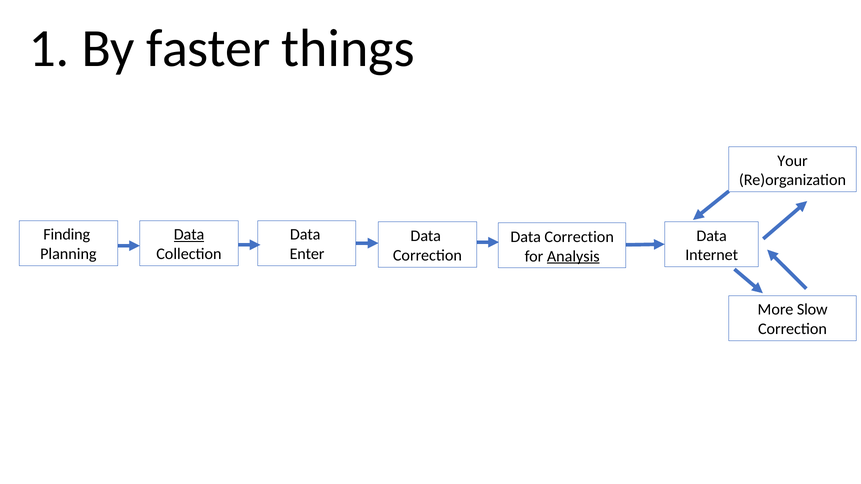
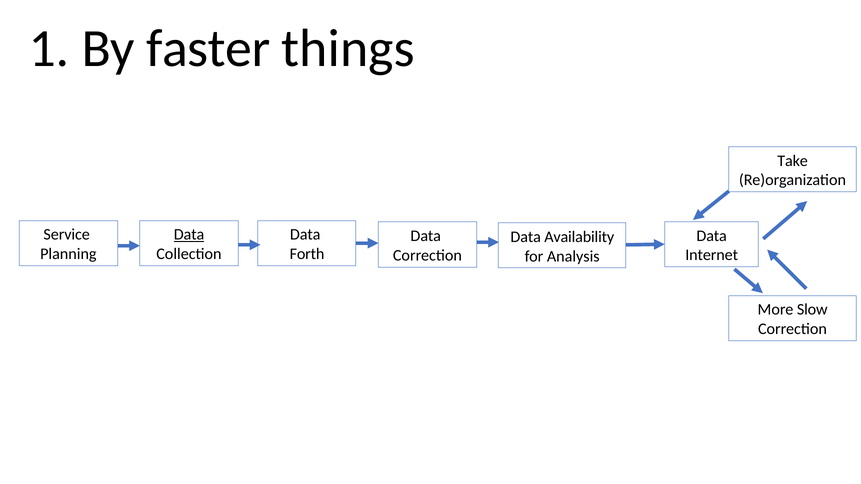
Your: Your -> Take (793, 161)
Finding: Finding -> Service (67, 235)
Correction: Correction -> Availability (579, 237)
Enter: Enter -> Forth (307, 254)
Analysis underline: present -> none (573, 256)
